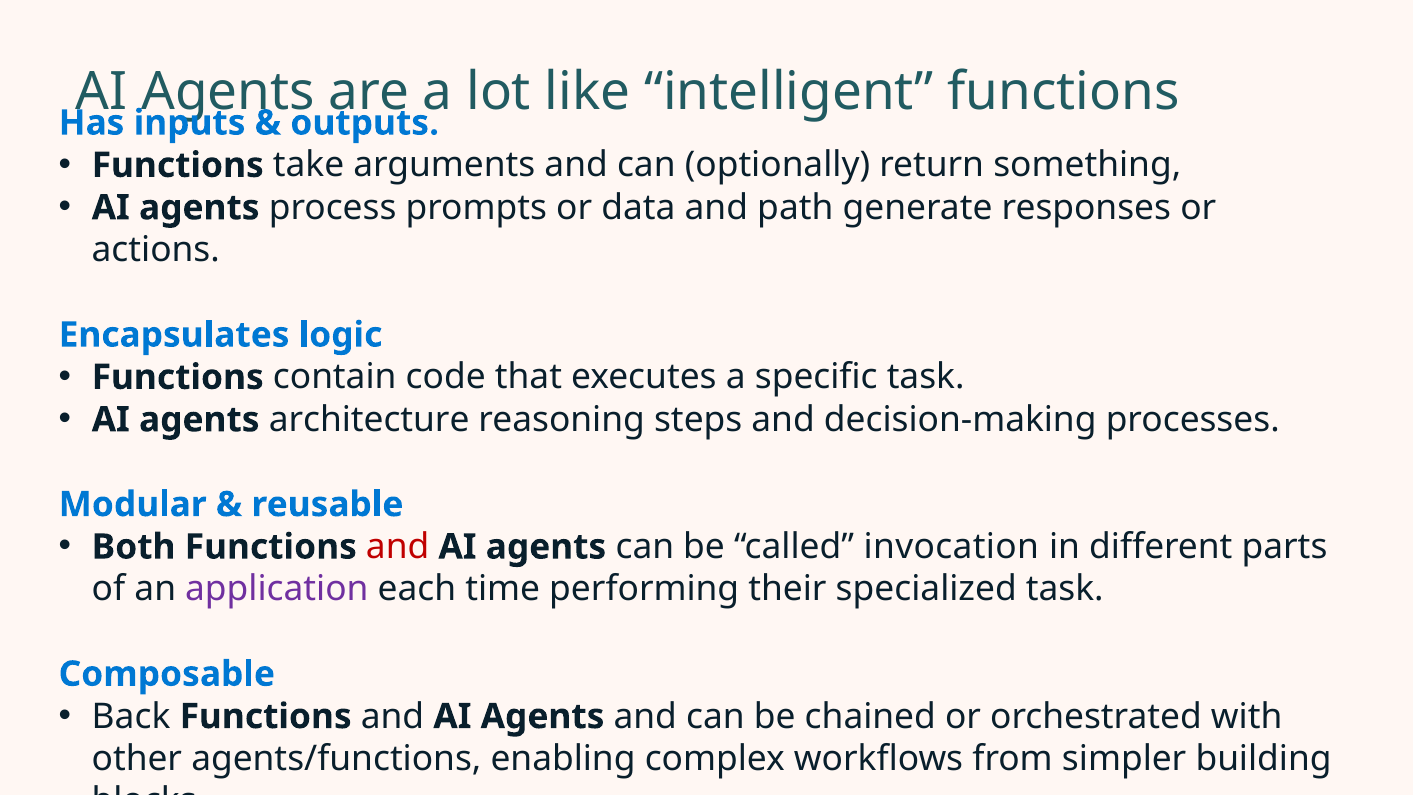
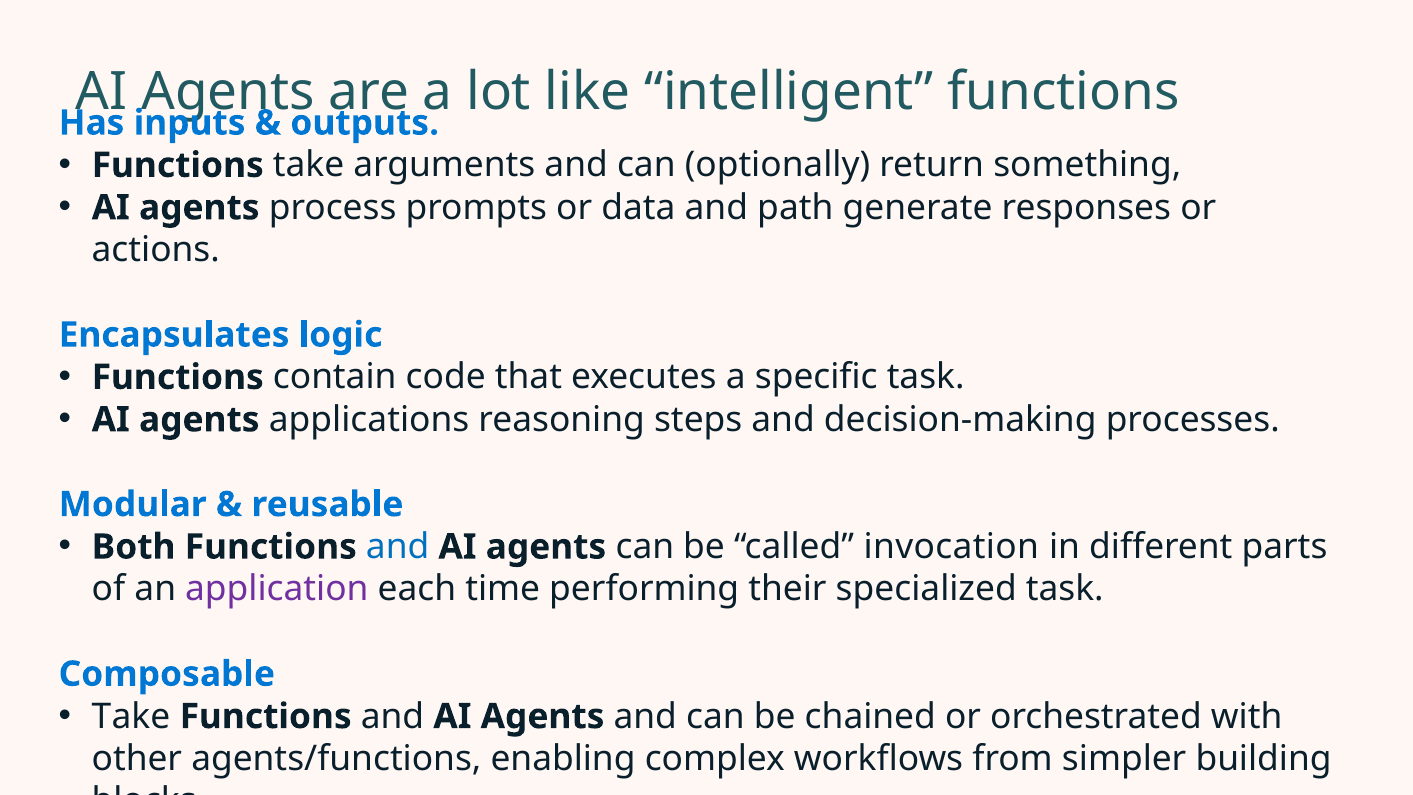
architecture: architecture -> applications (369, 420)
and colour: red -> blue (398, 547)
Back: Back -> Take (131, 716)
